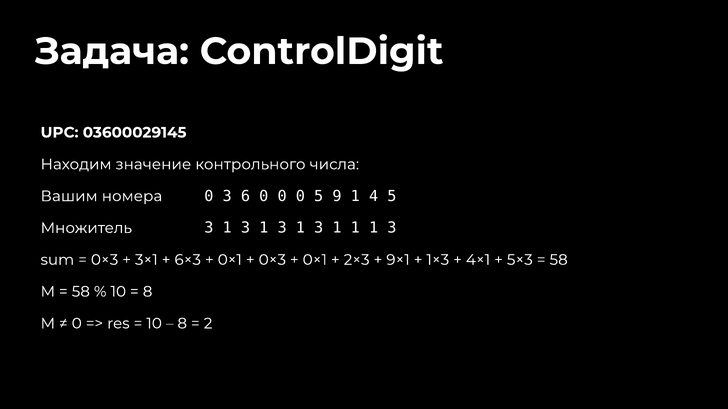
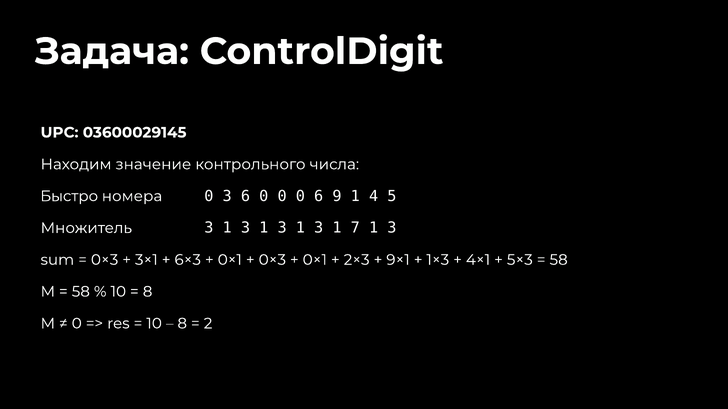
Вашим: Вашим -> Быстро (69, 196)
0 5: 5 -> 6 (319, 196)
3 1 1: 1 -> 7 (355, 228)
